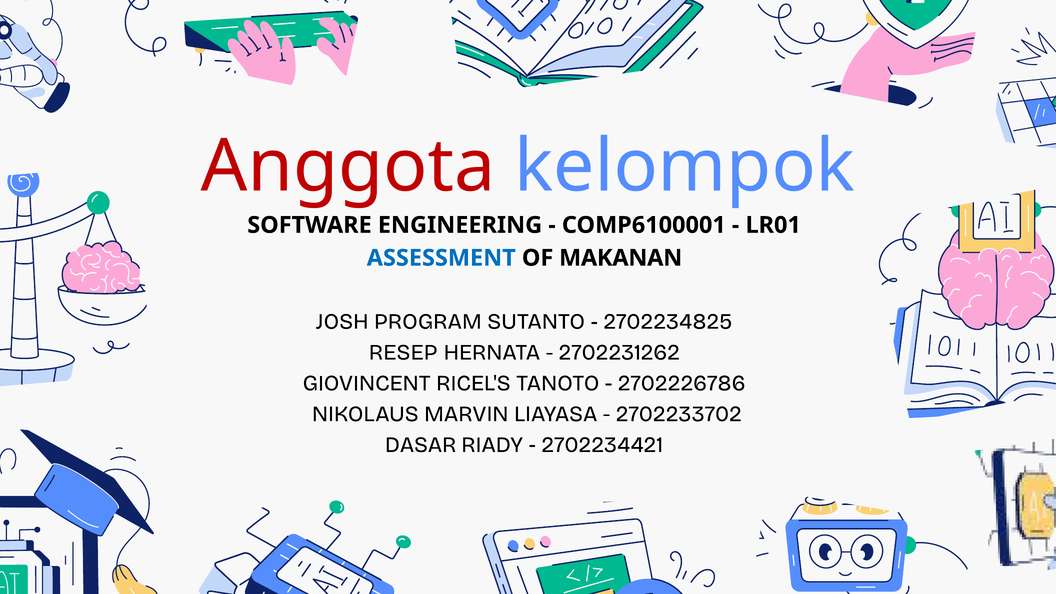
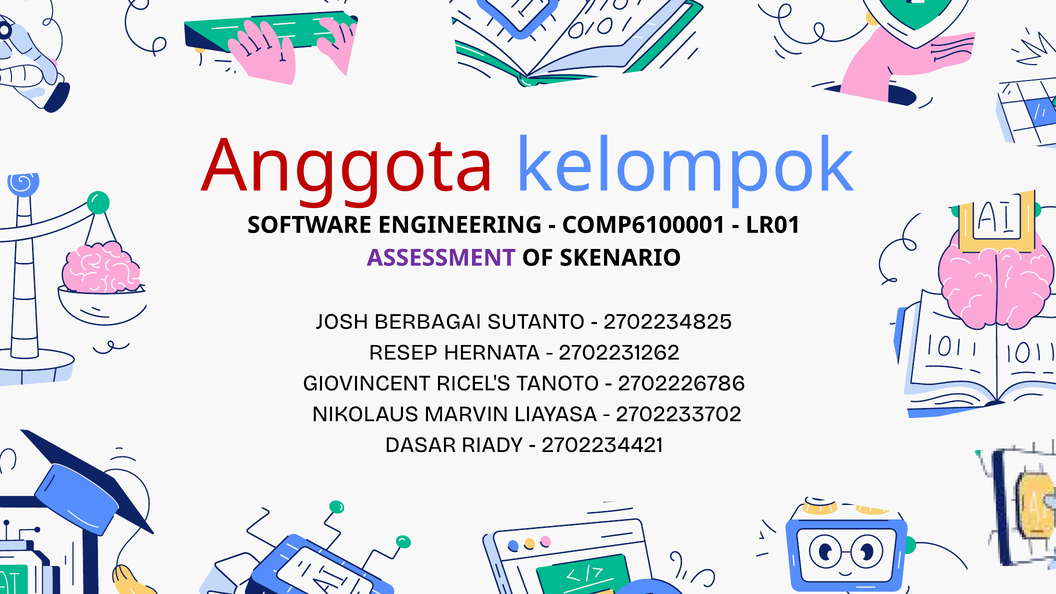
ASSESSMENT colour: blue -> purple (441, 258)
MAKANAN: MAKANAN -> SKENARIO (620, 258)
PROGRAM: PROGRAM -> BERBAGAI (428, 321)
